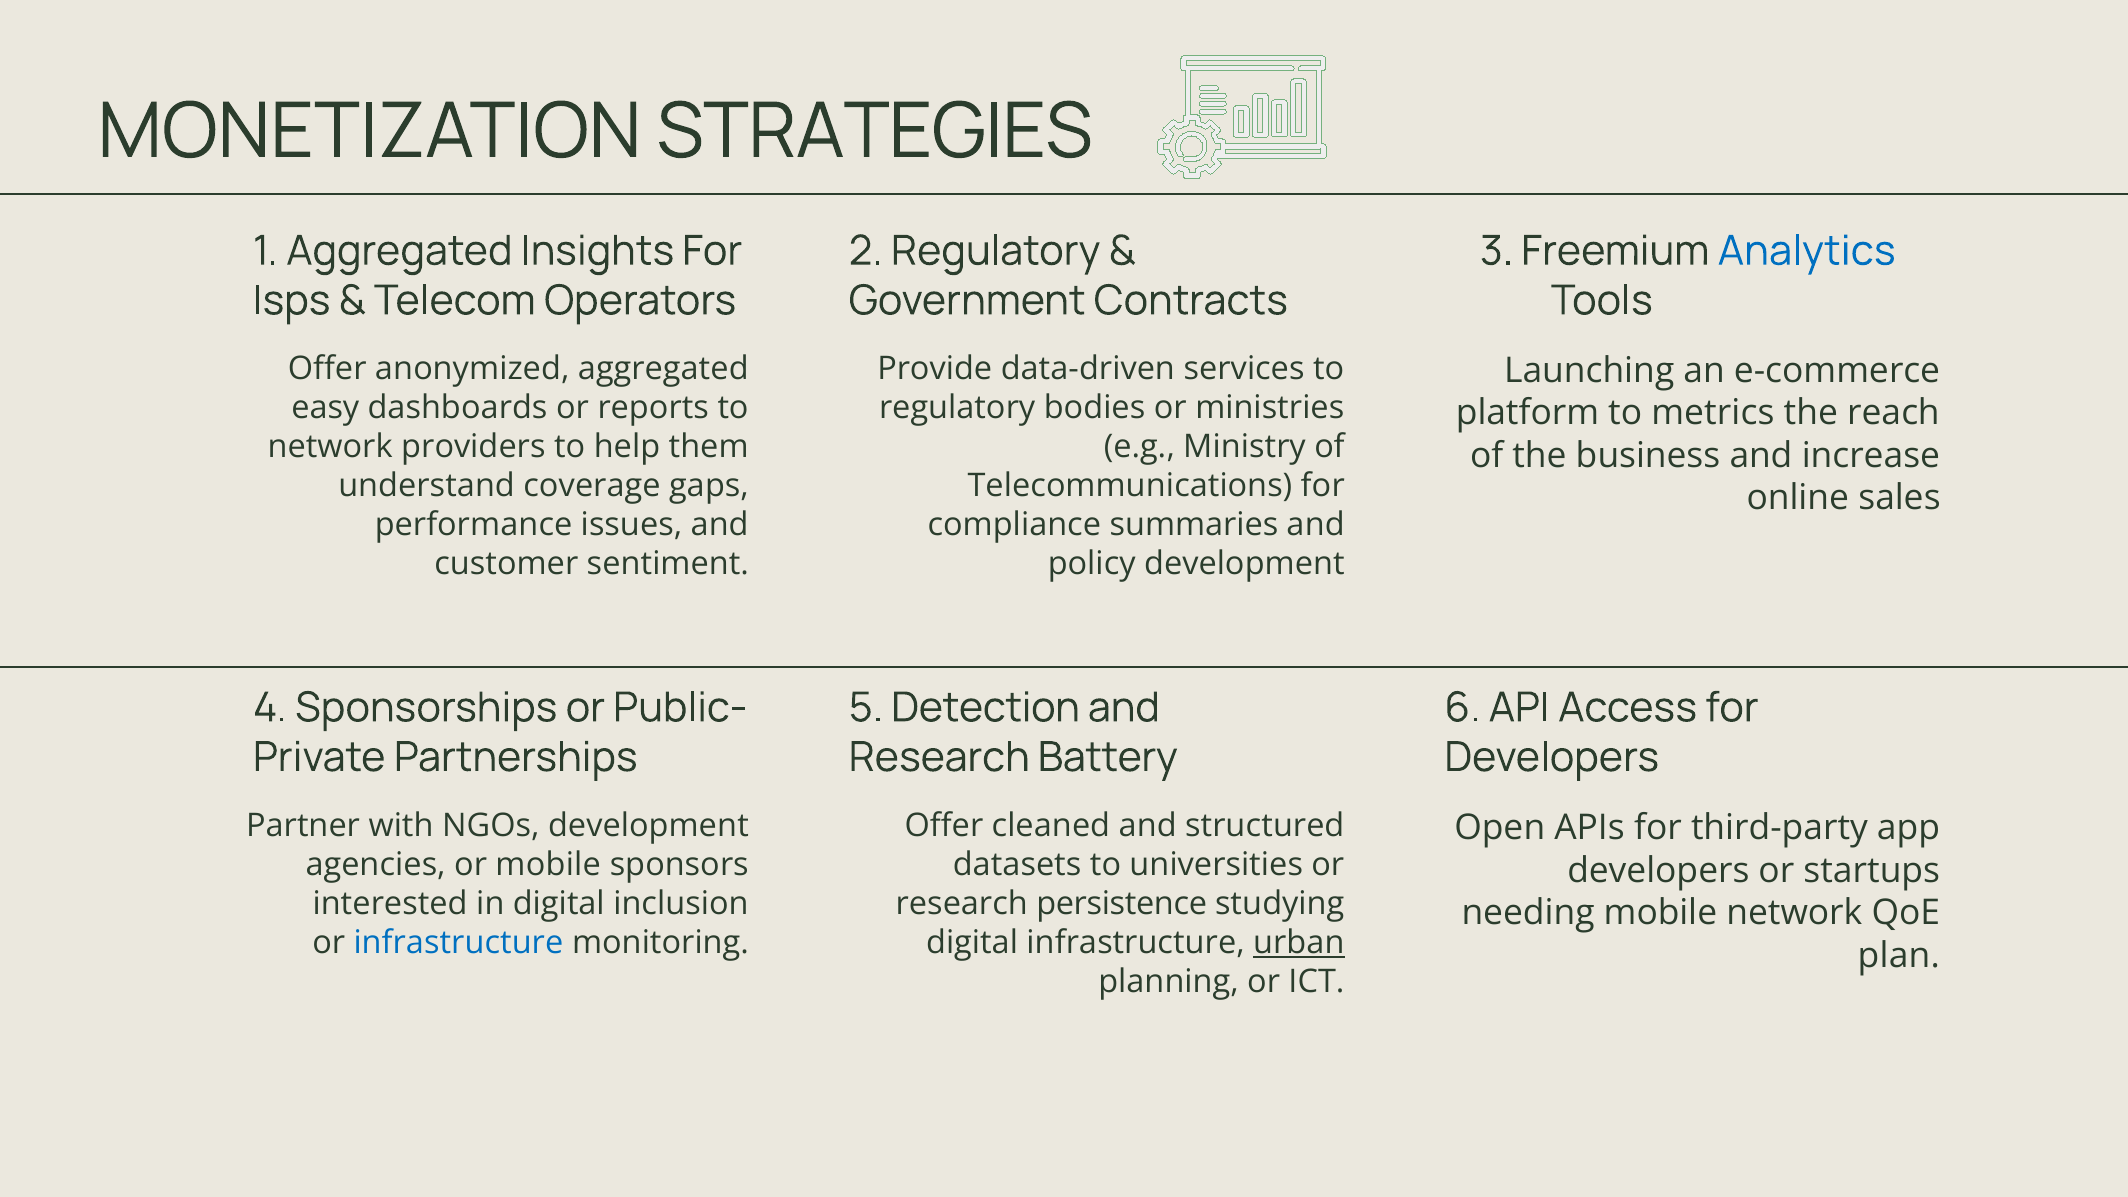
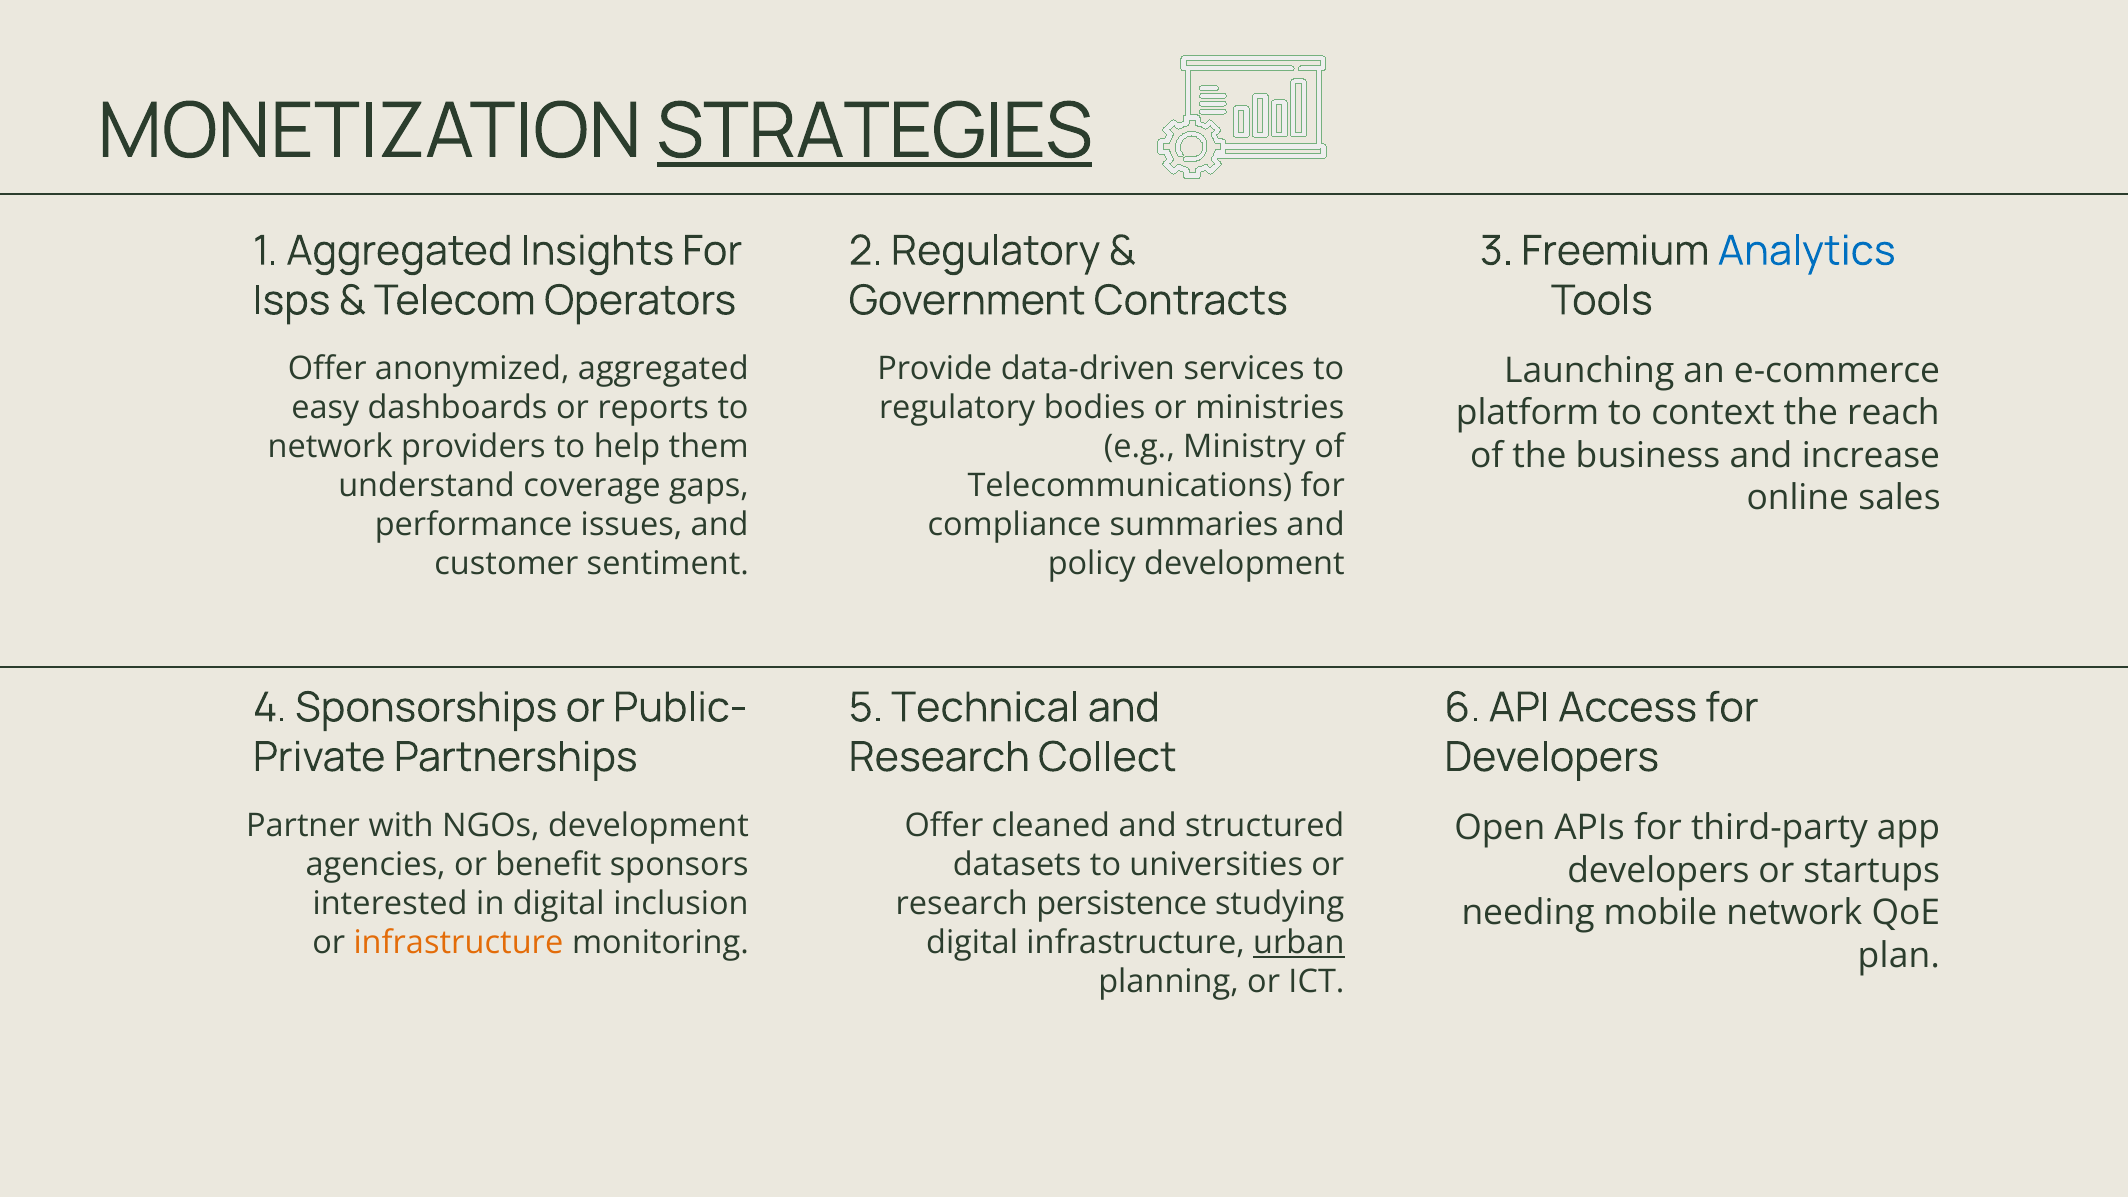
STRATEGIES underline: none -> present (875, 132)
metrics: metrics -> context (1713, 413)
Detection: Detection -> Technical (985, 708)
Battery: Battery -> Collect (1107, 757)
or mobile: mobile -> benefit (548, 865)
infrastructure colour: blue -> orange (458, 943)
